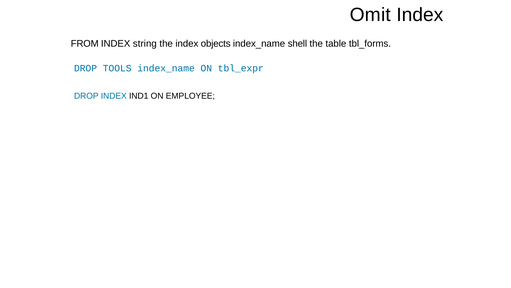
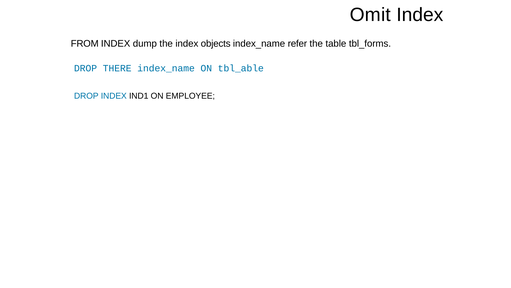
string: string -> dump (145, 43)
shell: shell -> refer (297, 43)
TOOLS: TOOLS -> THERE (117, 68)
tbl_expr: tbl_expr -> tbl_able (241, 68)
